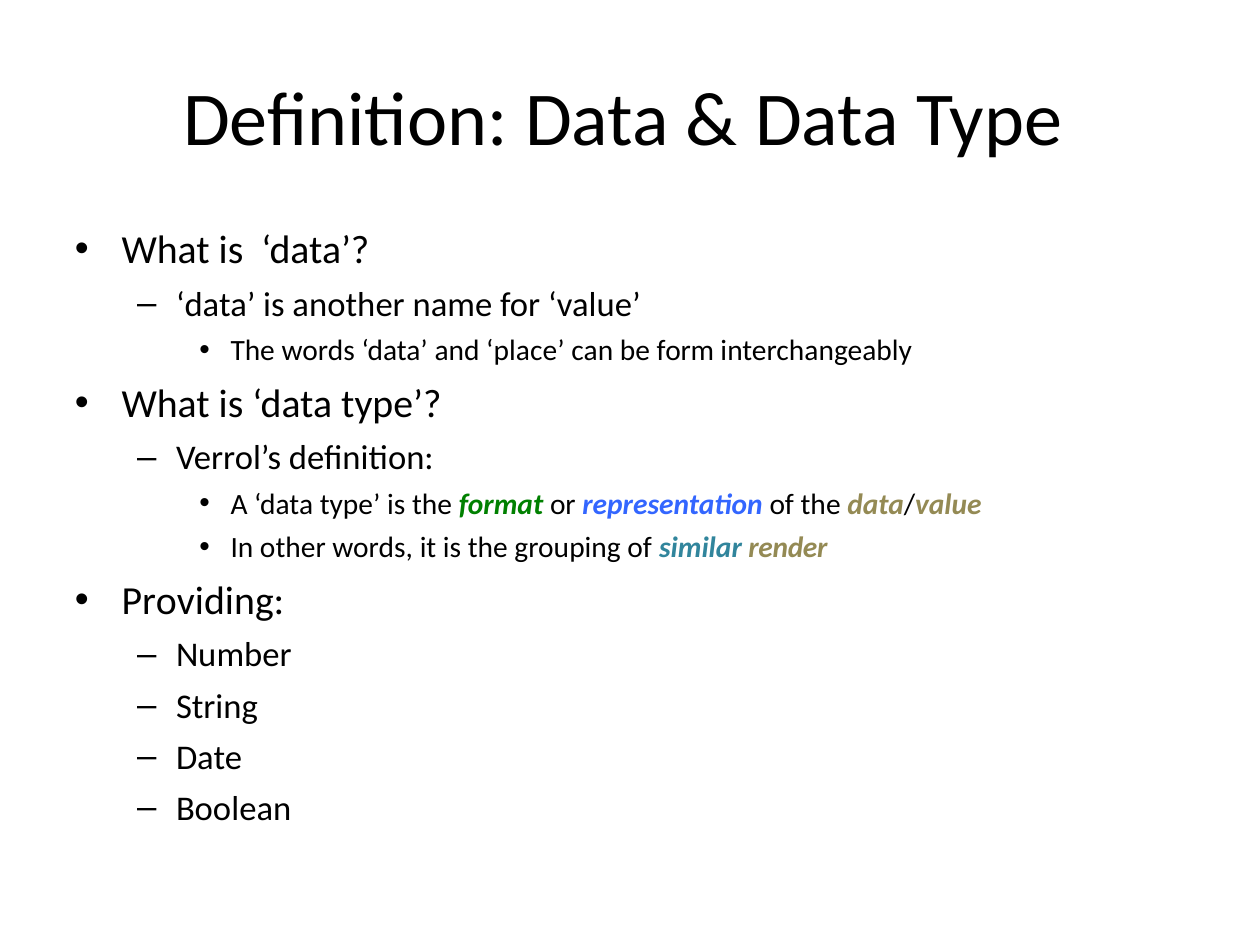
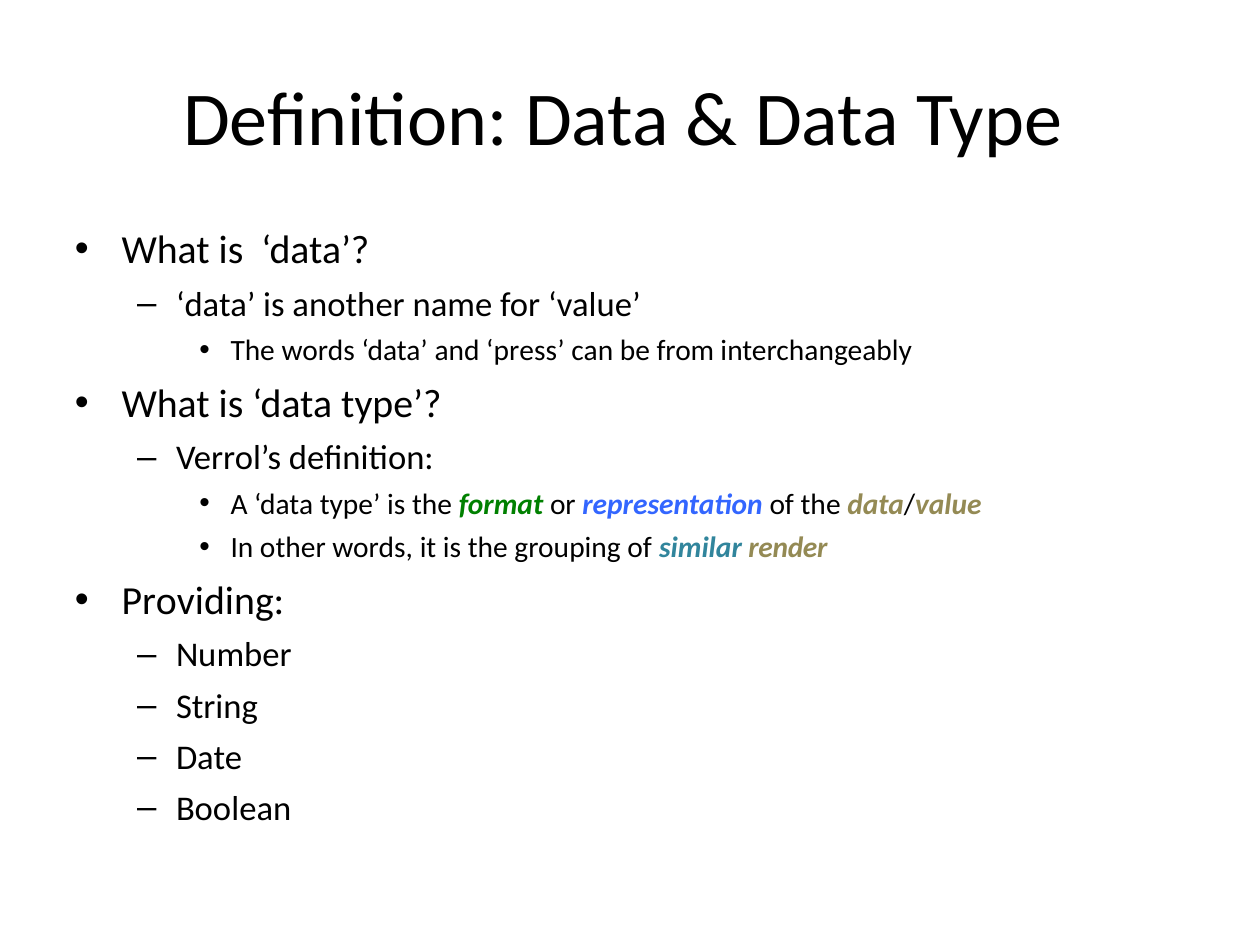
place: place -> press (525, 351)
form: form -> from (685, 351)
